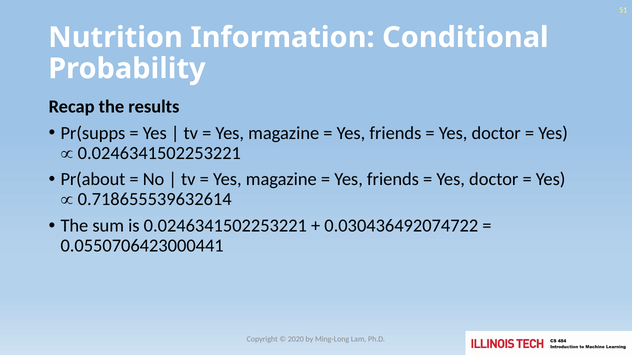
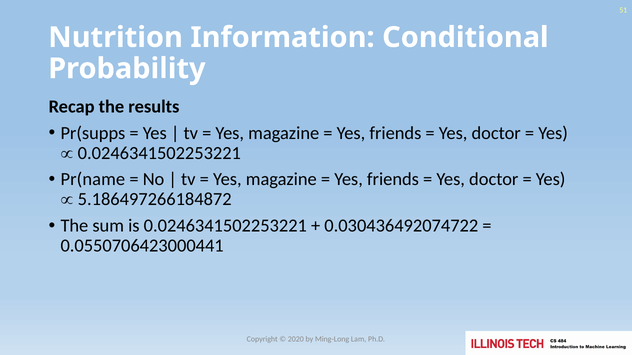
Pr(about: Pr(about -> Pr(name (93, 180)
0.718655539632614: 0.718655539632614 -> 5.186497266184872 (155, 199)
